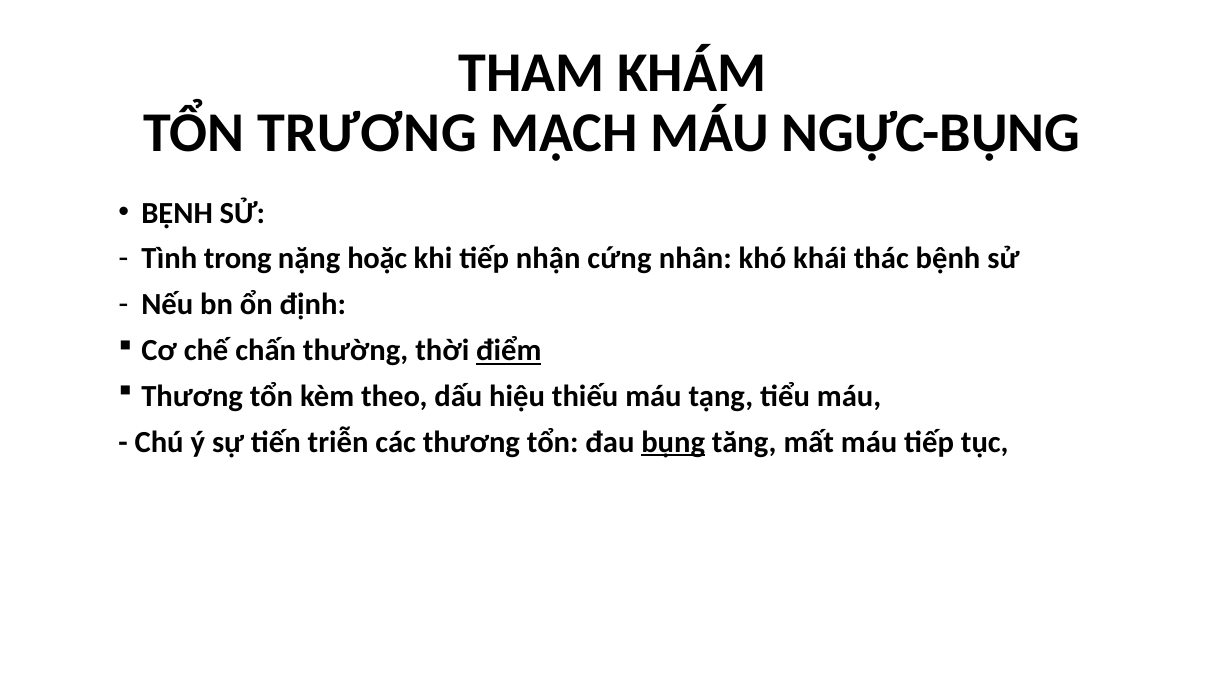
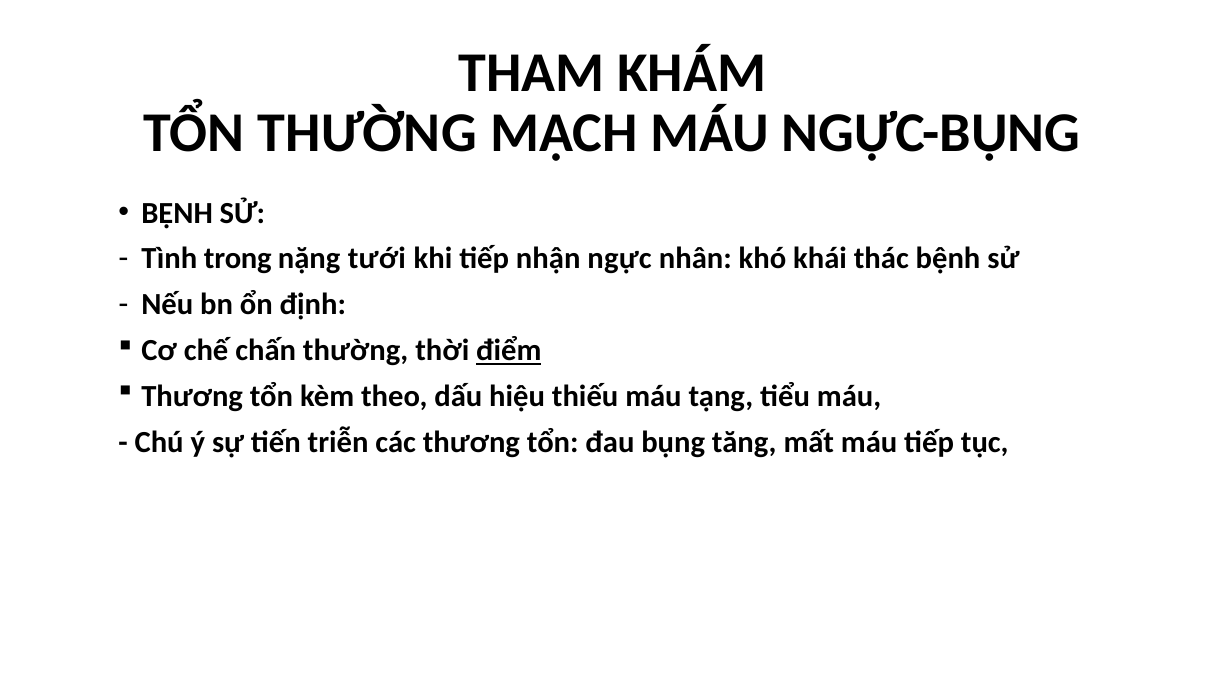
TỔN TRƯƠNG: TRƯƠNG -> THƯỜNG (367, 133)
hoặc: hoặc -> tưới (377, 259)
cứng: cứng -> ngực (619, 259)
bụng underline: present -> none (673, 442)
